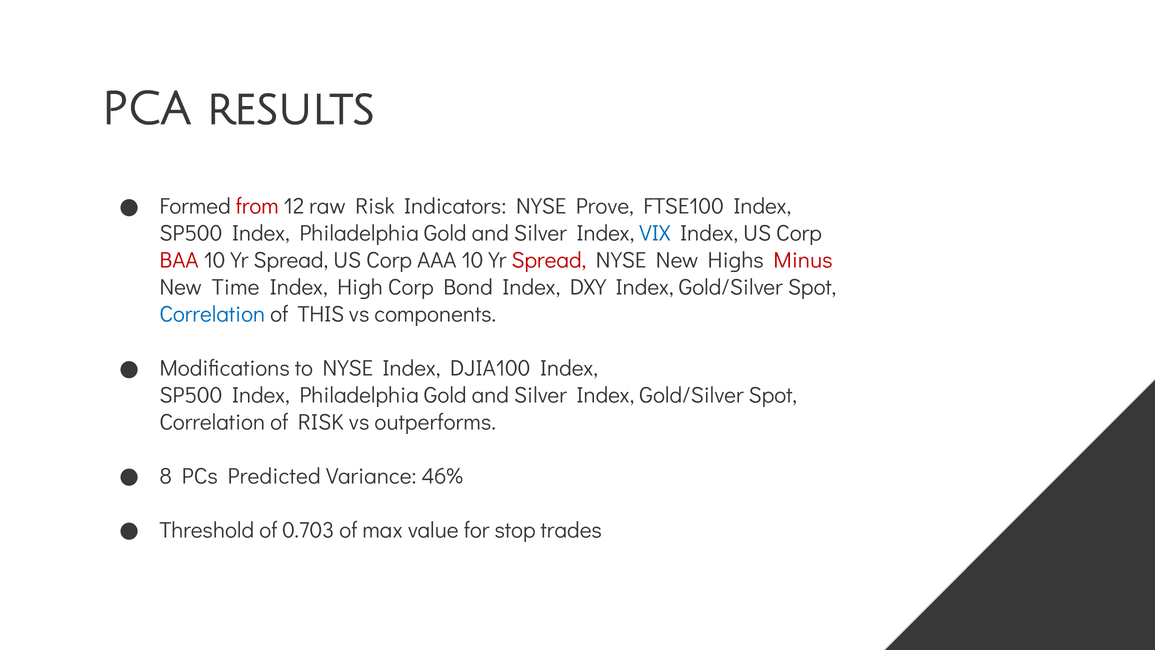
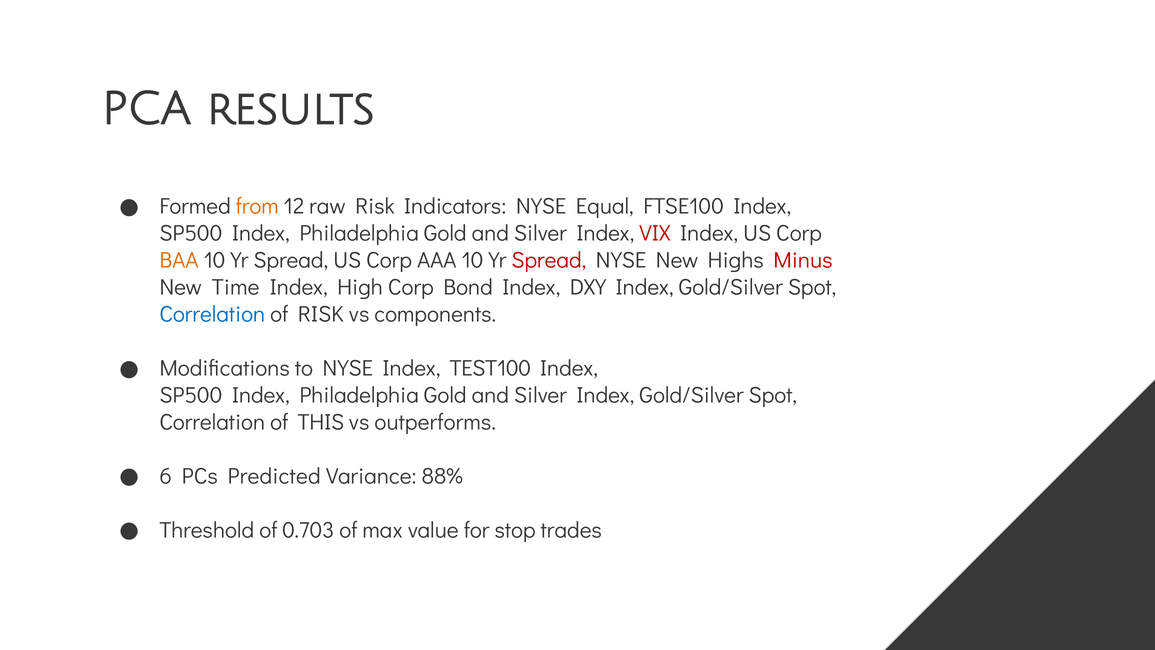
from colour: red -> orange (257, 206)
Prove: Prove -> Equal (605, 206)
VIX colour: blue -> red (655, 233)
BAA colour: red -> orange (179, 260)
of THIS: THIS -> RISK (321, 314)
DJIA100: DJIA100 -> TEST100 (490, 368)
of RISK: RISK -> THIS (321, 422)
8: 8 -> 6 (166, 476)
46%: 46% -> 88% (442, 476)
